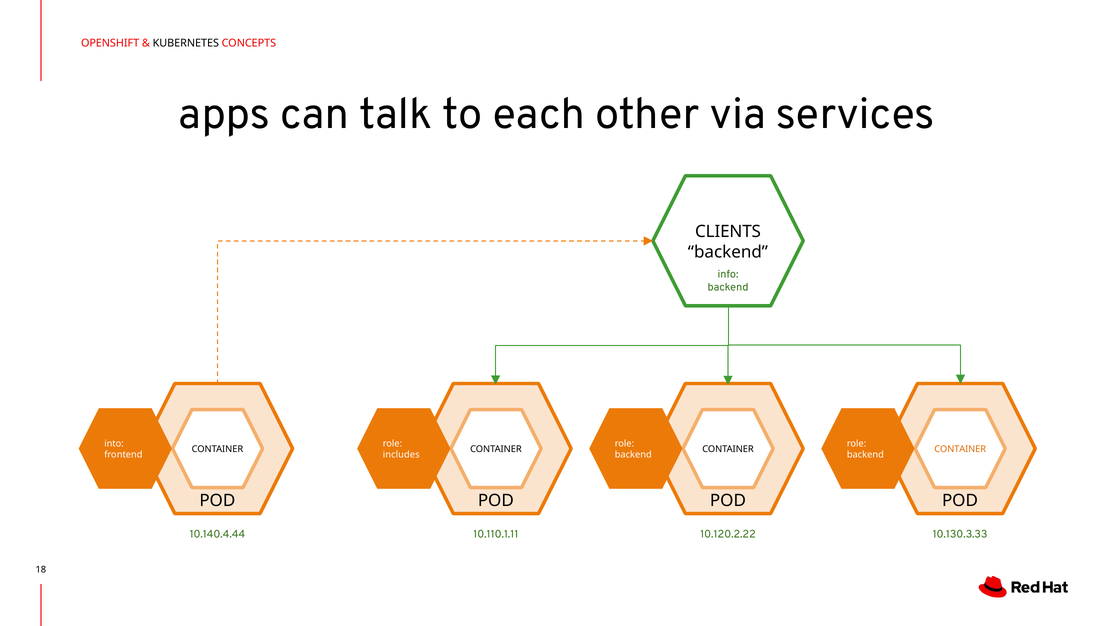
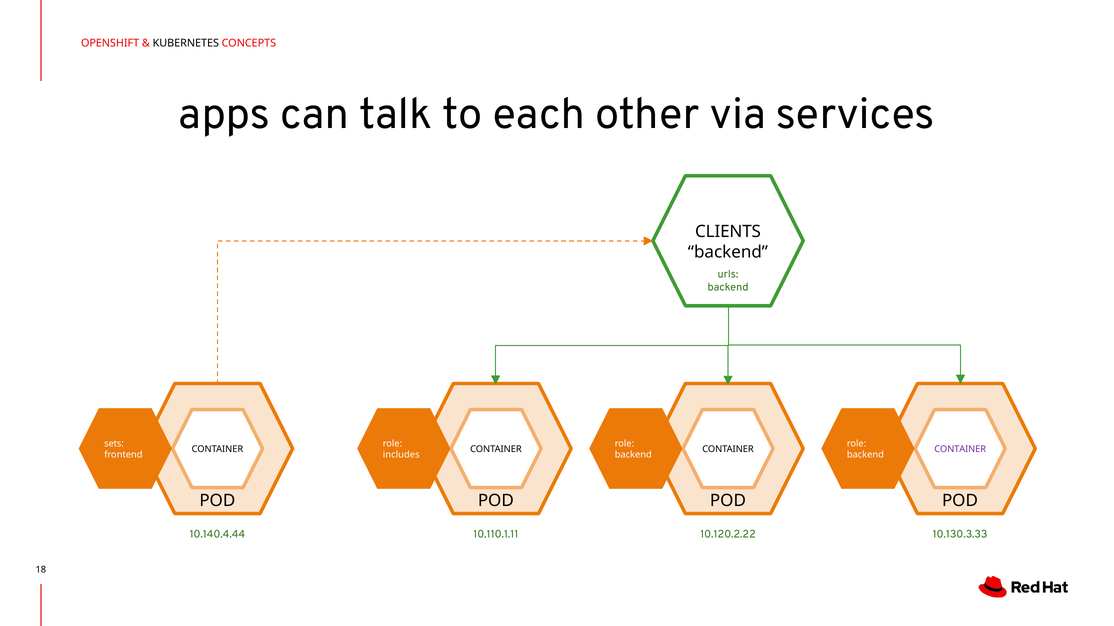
info: info -> urls (728, 275)
into: into -> sets (114, 444)
CONTAINER colour: orange -> purple (960, 450)
